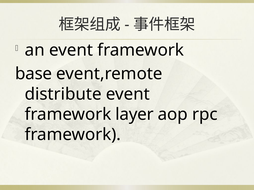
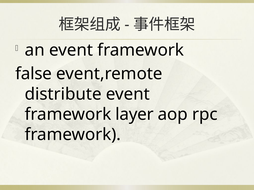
base: base -> false (34, 74)
